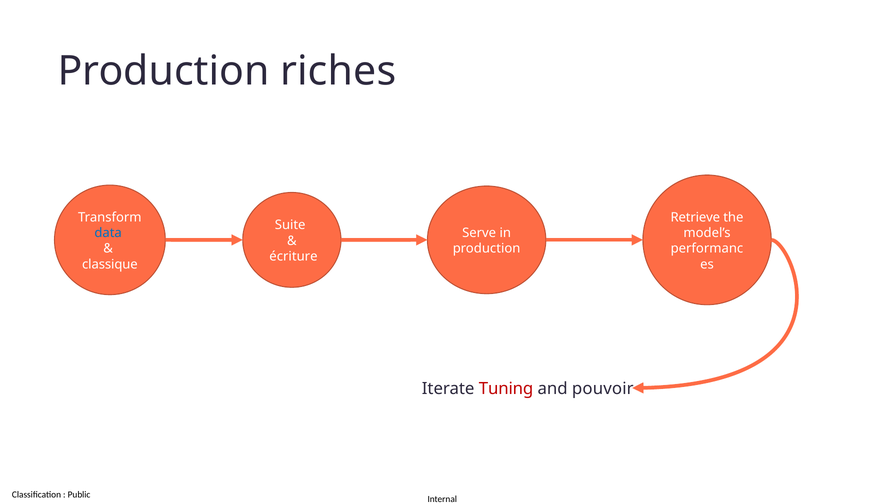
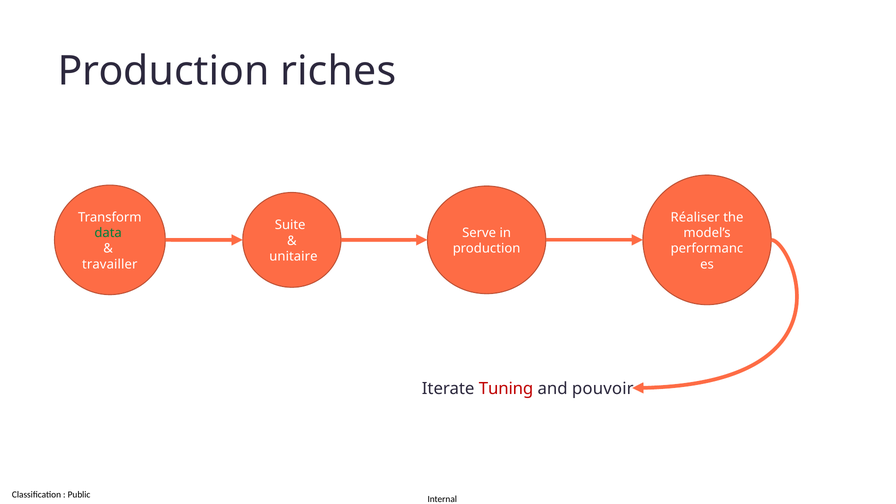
Retrieve: Retrieve -> Réaliser (695, 217)
data colour: blue -> green (108, 233)
écriture: écriture -> unitaire (293, 256)
classique: classique -> travailler (110, 264)
